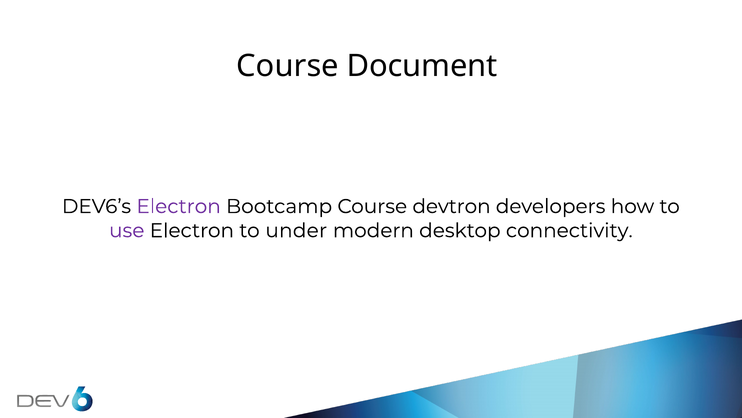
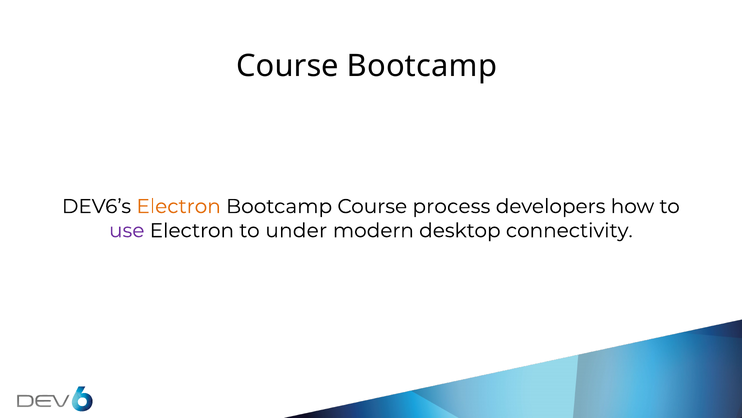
Course Document: Document -> Bootcamp (422, 66)
Electron colour: purple -> orange (179, 206)
devtron: devtron -> process (451, 206)
